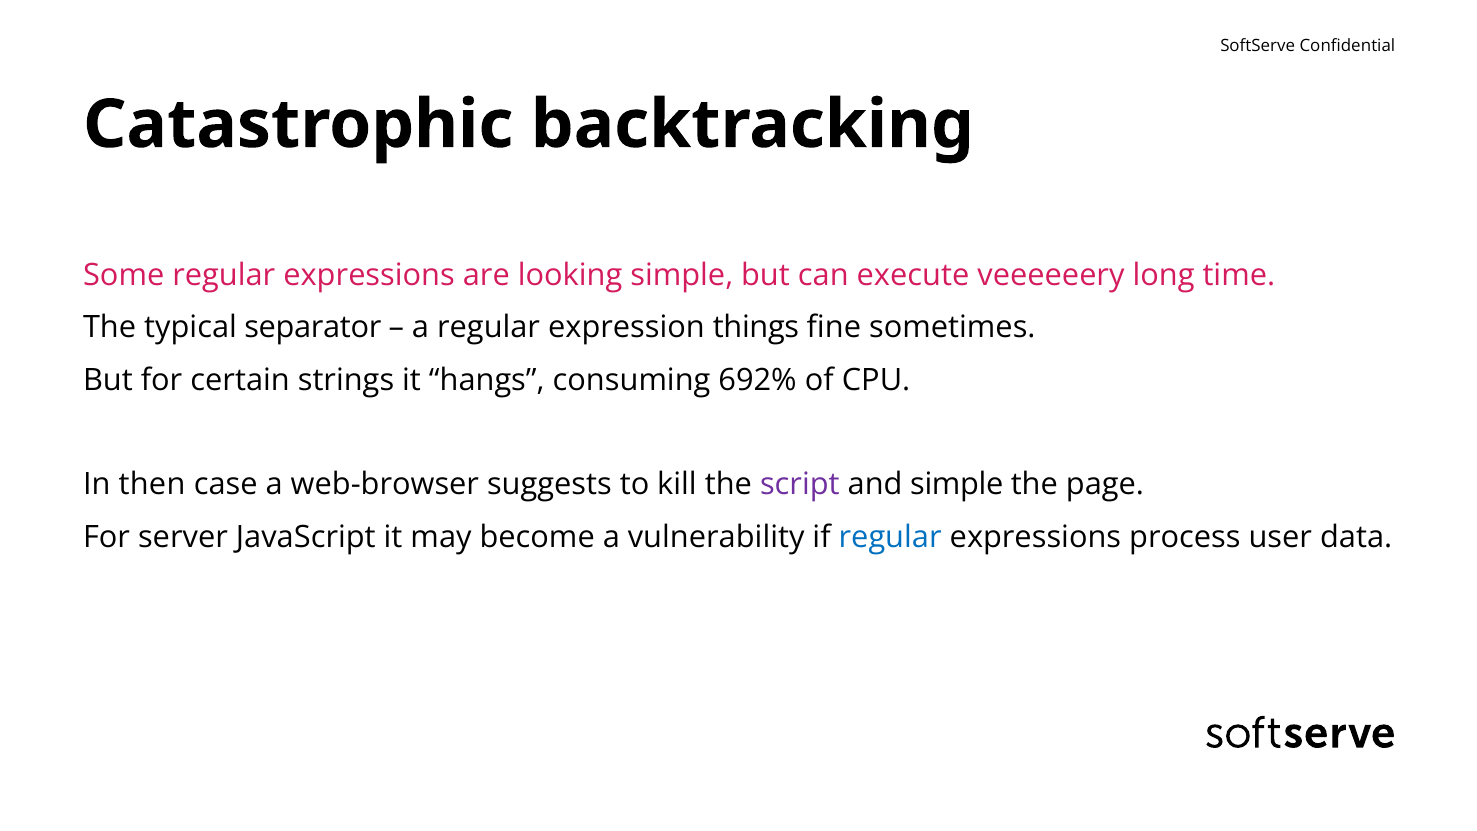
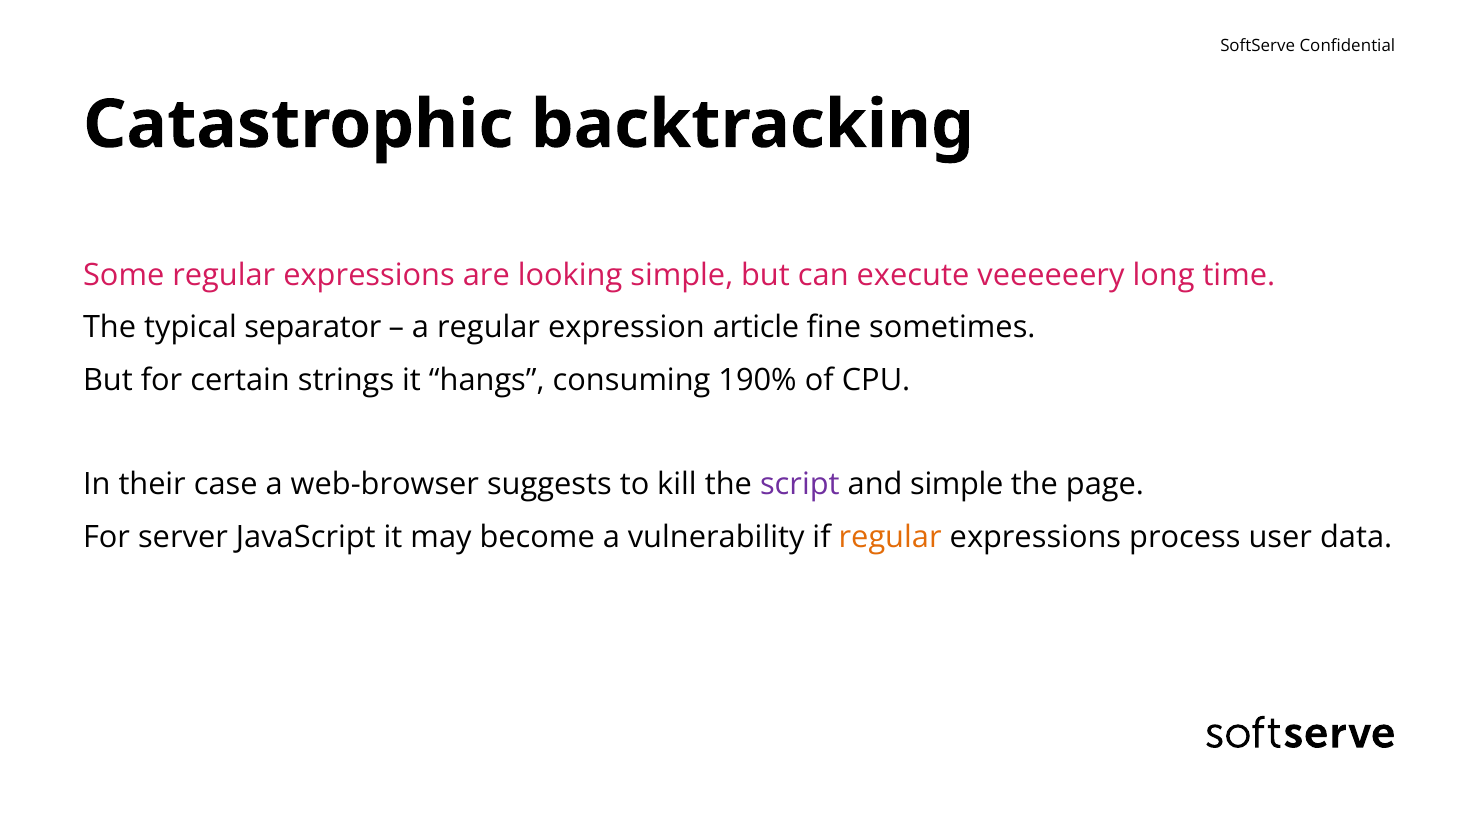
things: things -> article (756, 328)
692%: 692% -> 190% (758, 380)
then: then -> their (152, 485)
regular colour: blue -> orange (890, 537)
